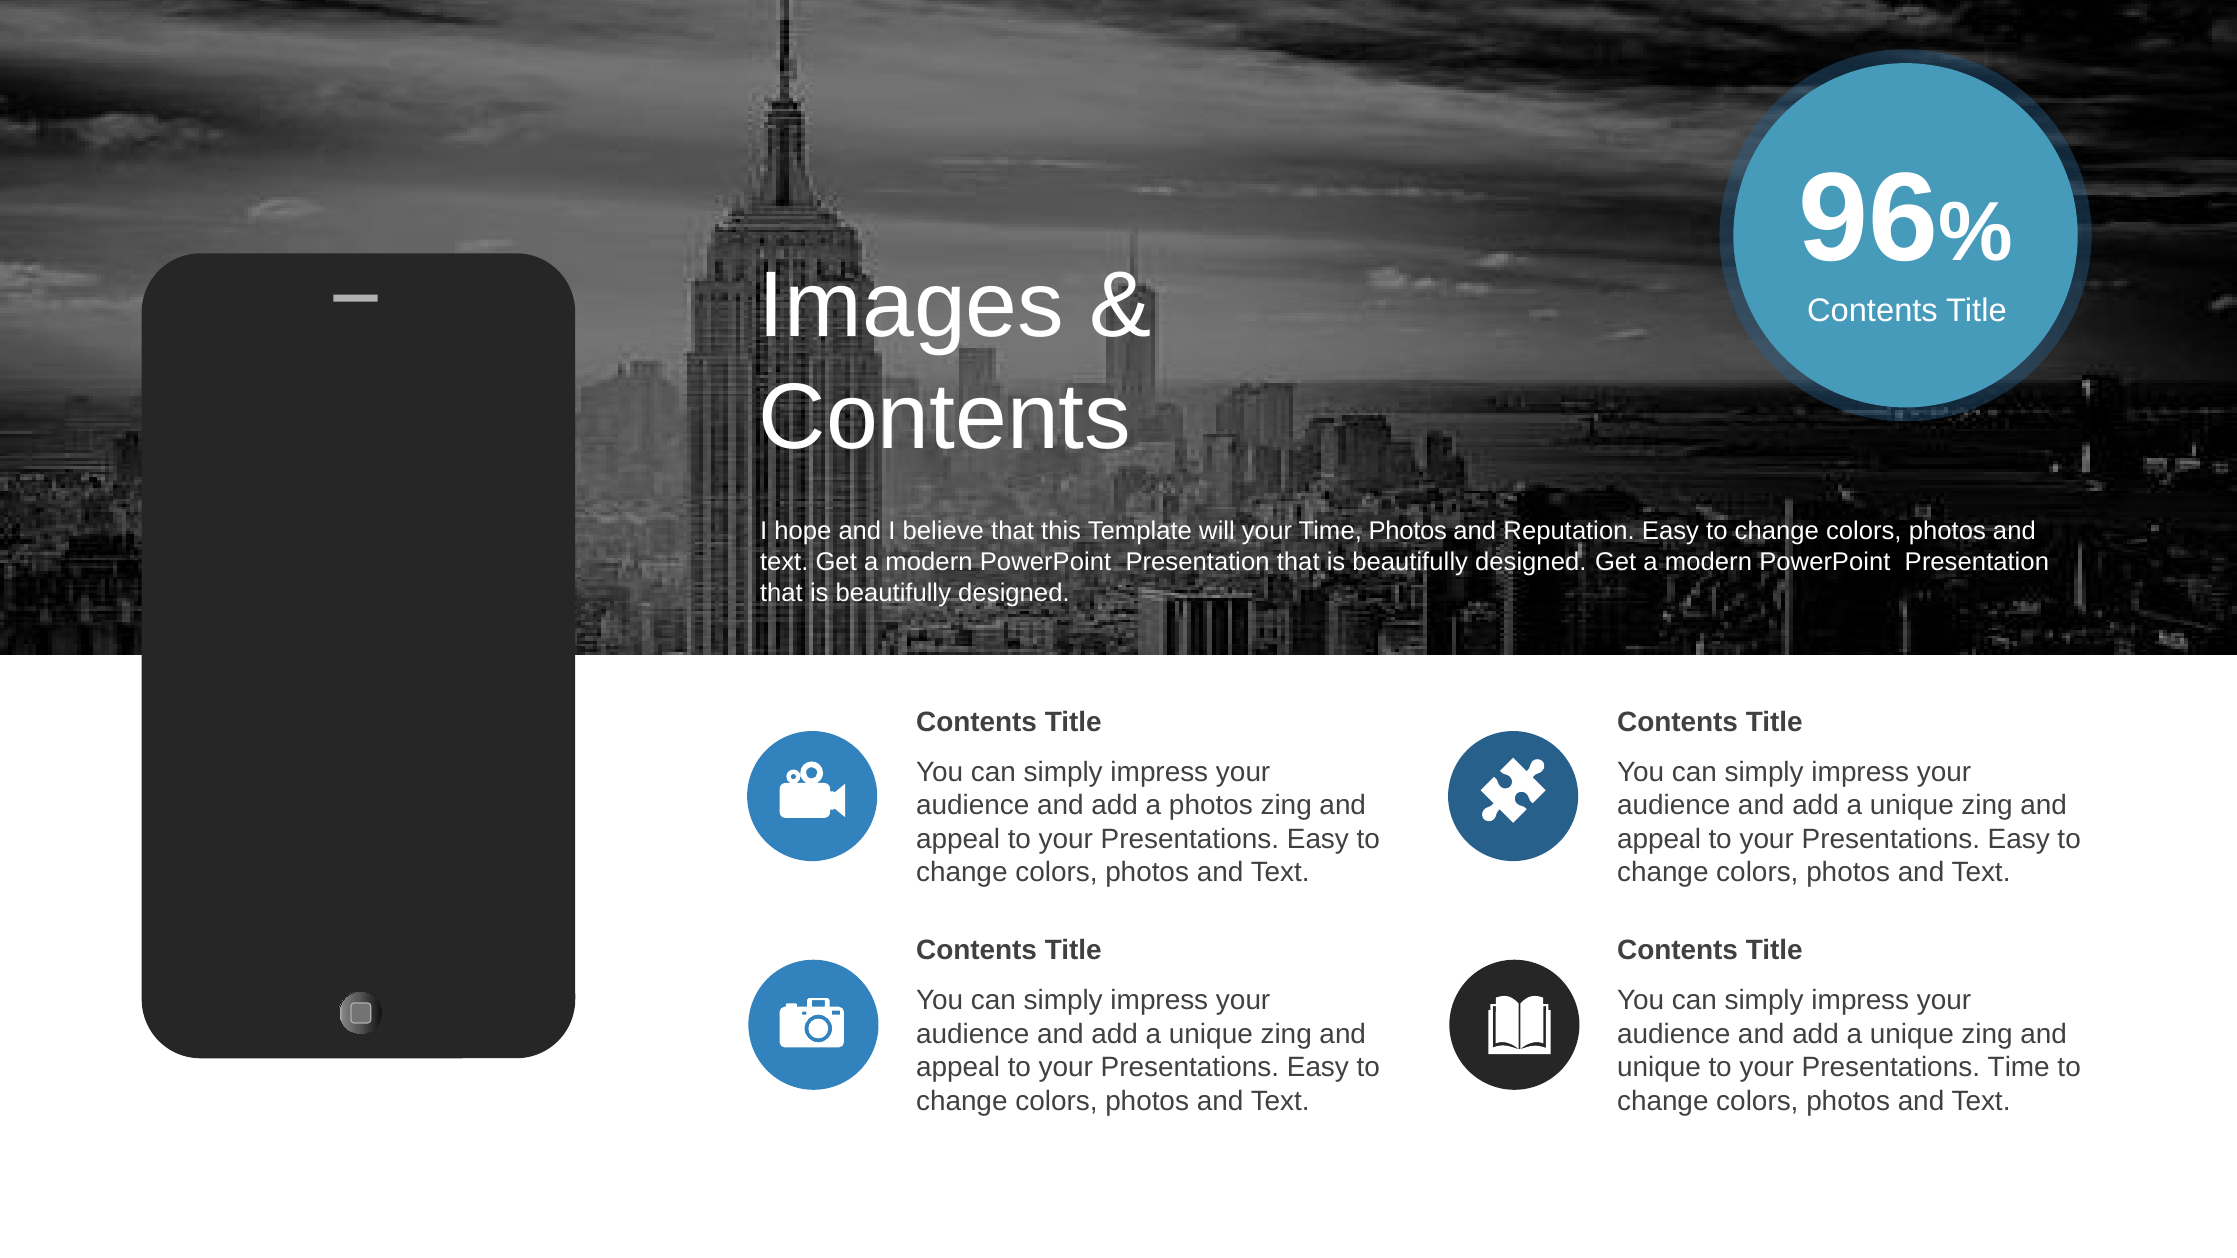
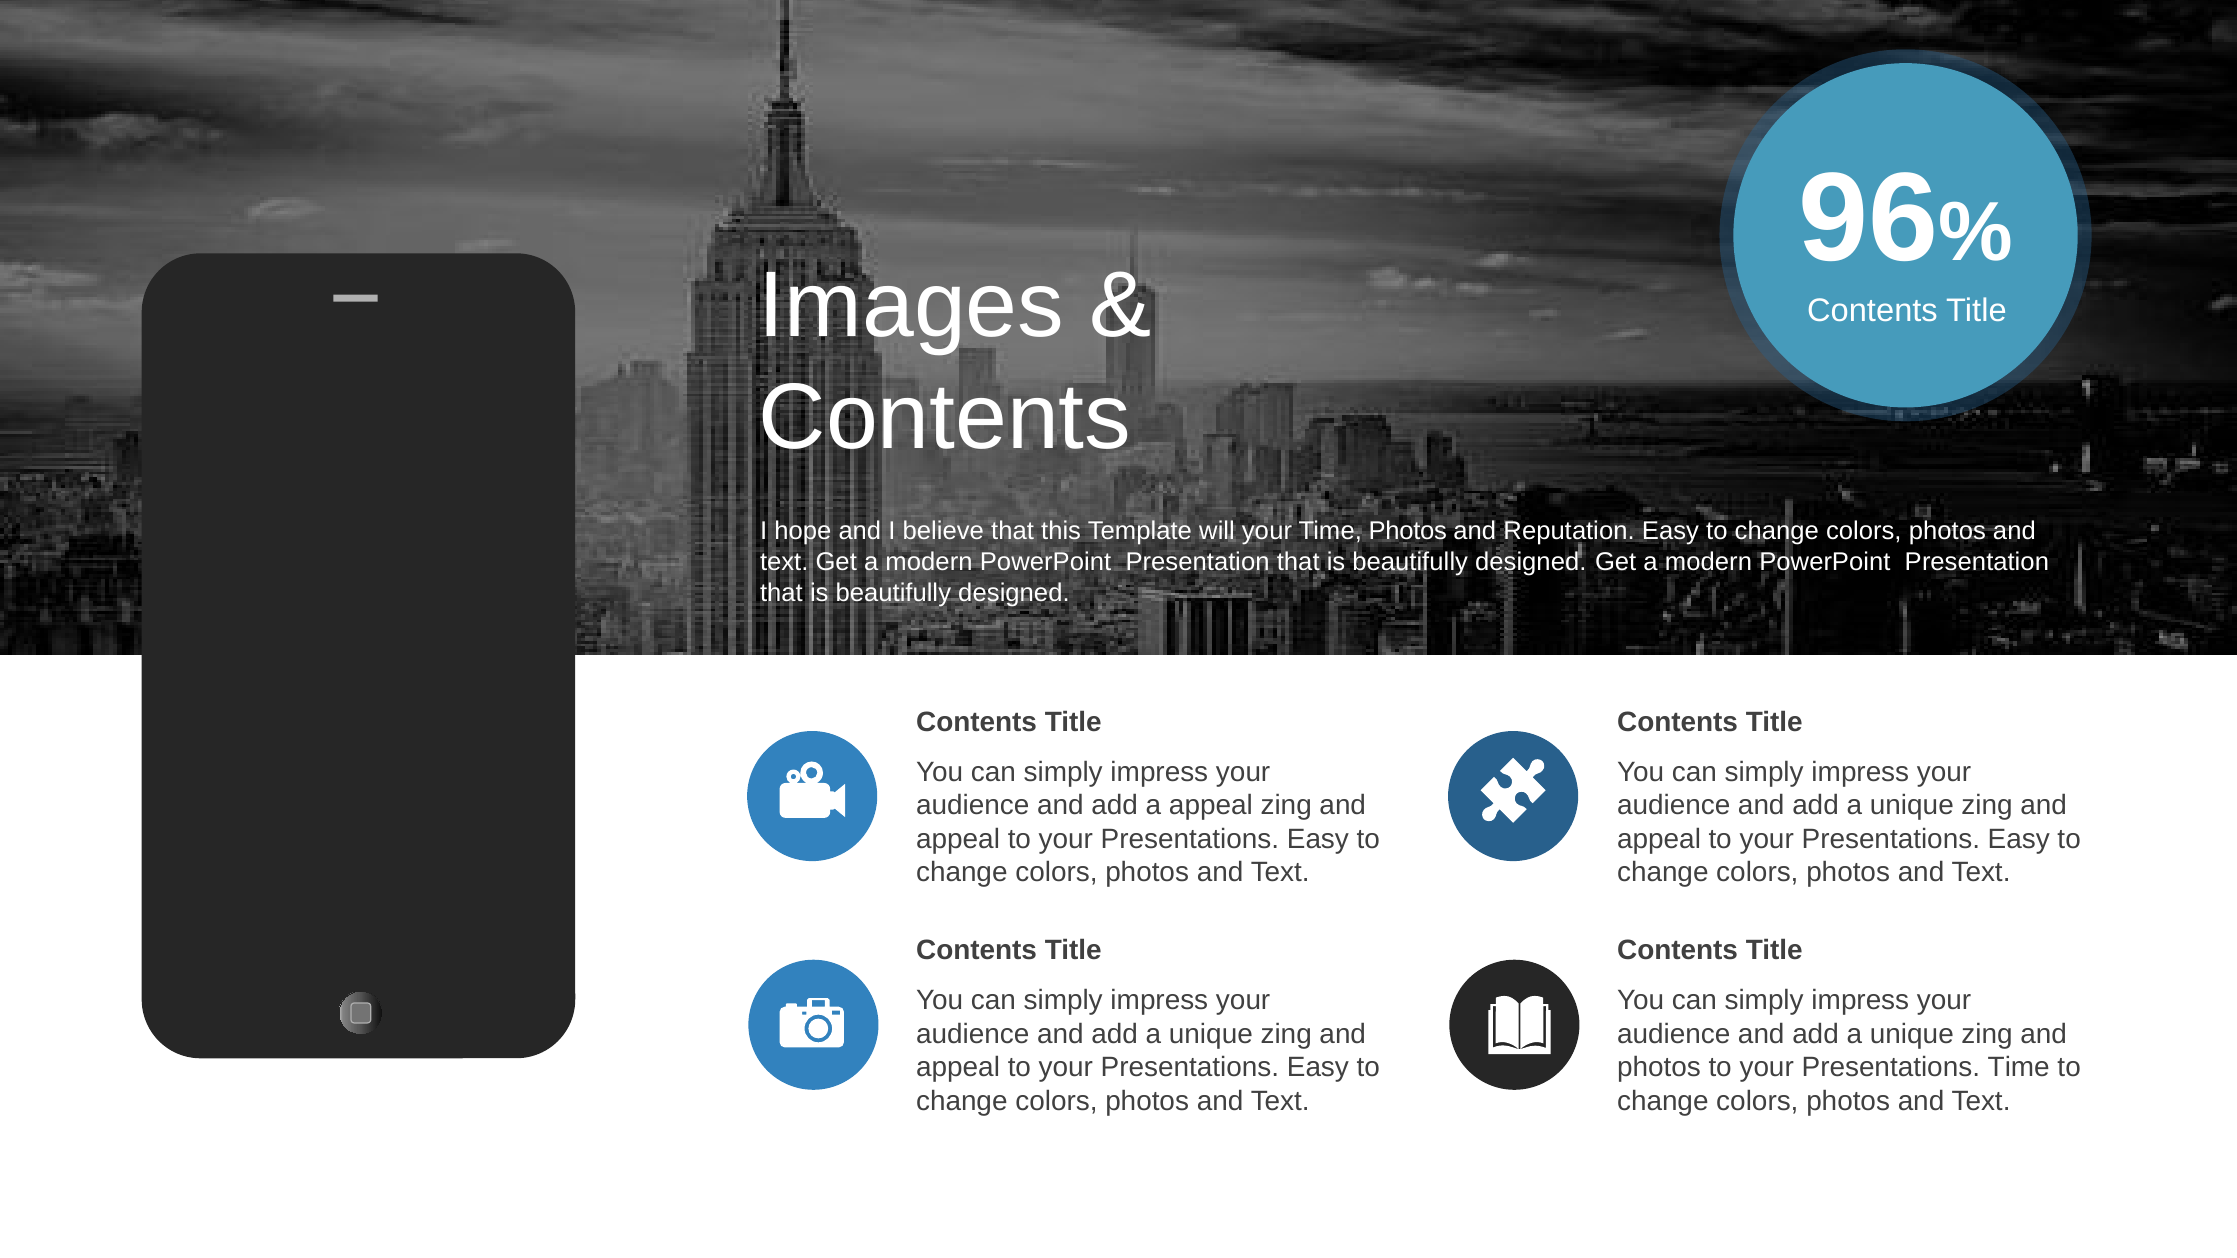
a photos: photos -> appeal (1211, 806)
unique: unique -> photos (1659, 1068)
